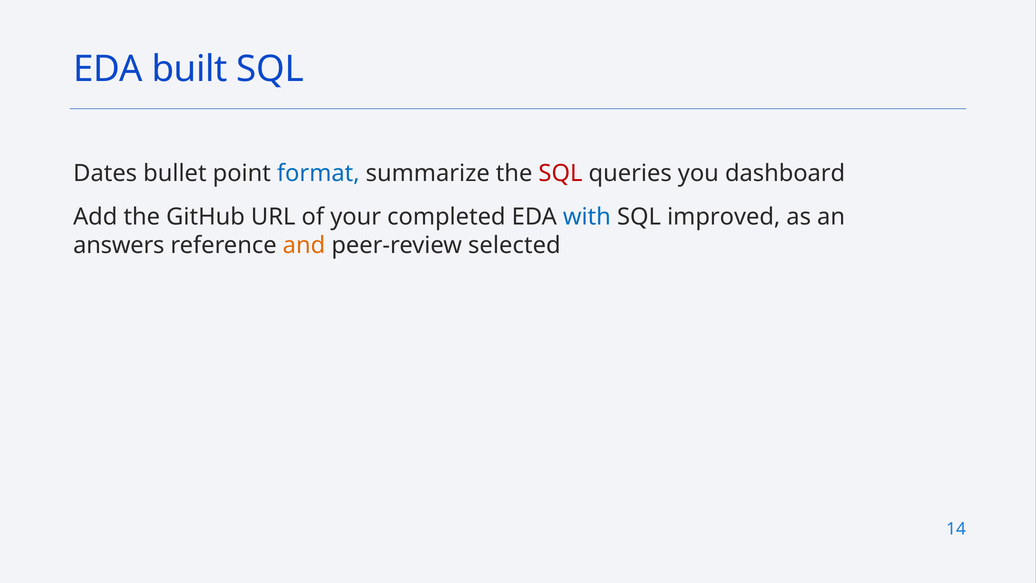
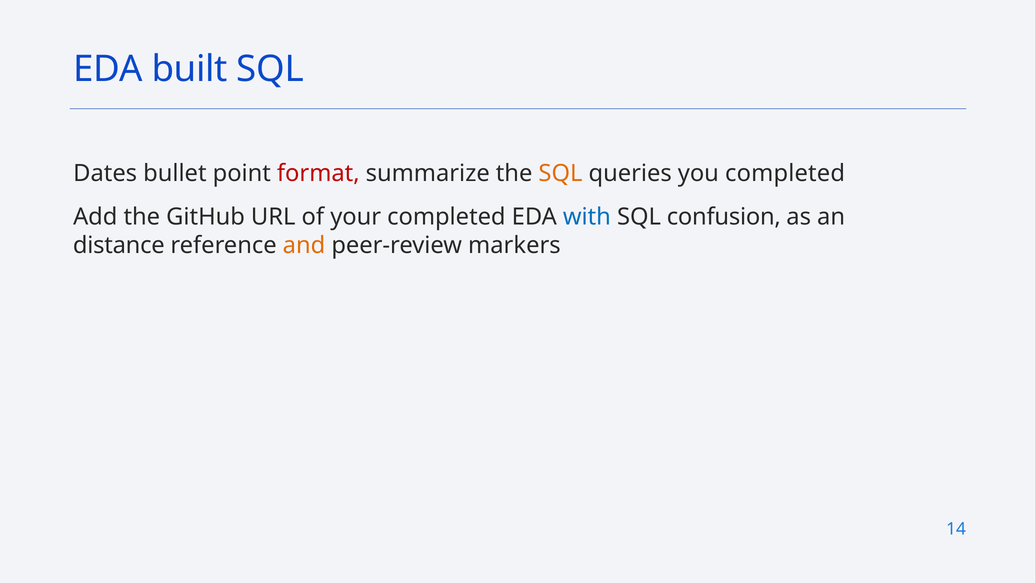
format colour: blue -> red (318, 173)
SQL colour: red -> orange (561, 173)
you dashboard: dashboard -> completed (785, 173)
improved: improved -> confusion (724, 217)
answers: answers -> distance (119, 245)
selected: selected -> markers (514, 245)
